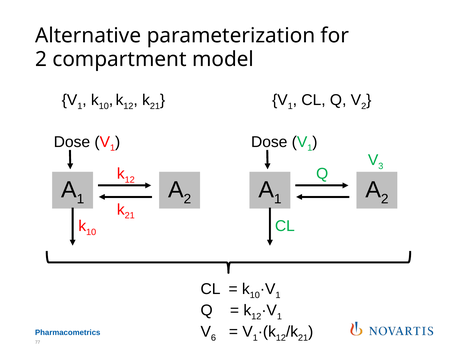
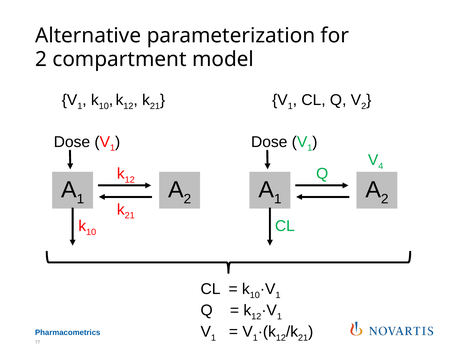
3: 3 -> 4 (381, 166)
6: 6 -> 1 (213, 338)
